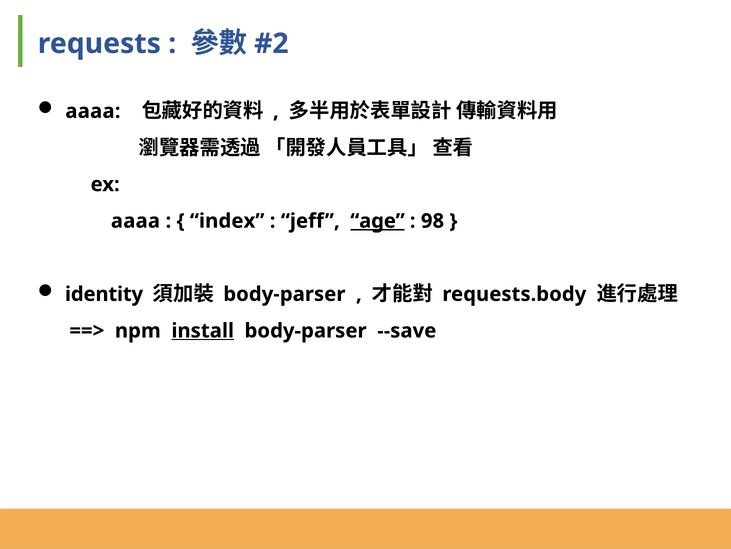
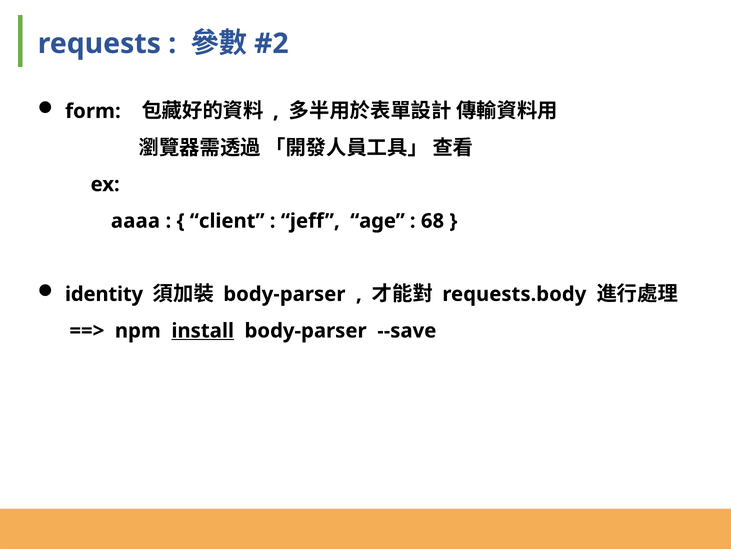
aaaa: aaaa -> form (93, 111)
index: index -> client (227, 221)
age underline: present -> none (378, 221)
98: 98 -> 68 (433, 221)
